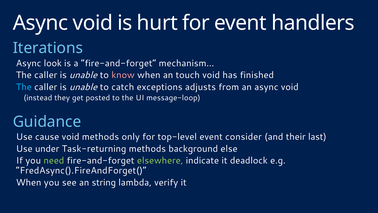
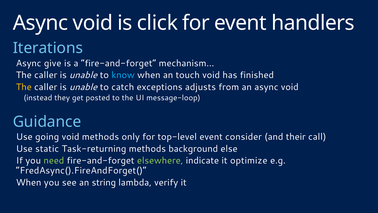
hurt: hurt -> click (157, 23)
look: look -> give (53, 63)
know colour: pink -> light blue (123, 75)
The colour: light blue -> yellow (24, 87)
cause: cause -> going (47, 137)
last: last -> call (317, 137)
under: under -> static (47, 148)
deadlock: deadlock -> optimize (249, 160)
